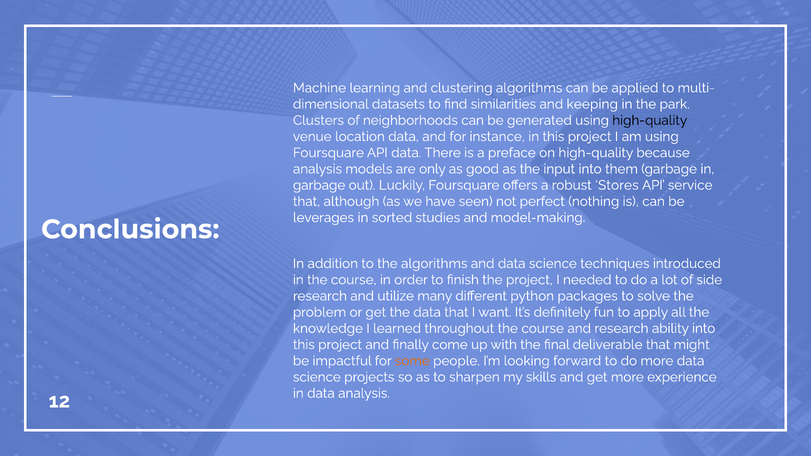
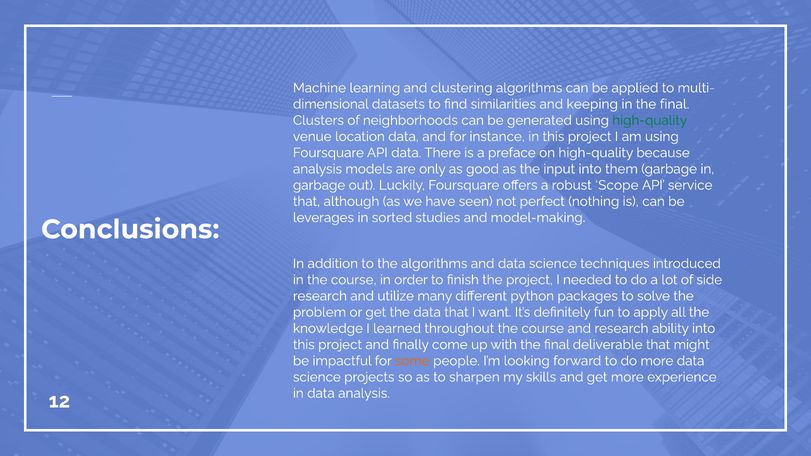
in the park: park -> final (675, 104)
high-quality colour: black -> green (650, 120)
Stores: Stores -> Scope (617, 185)
